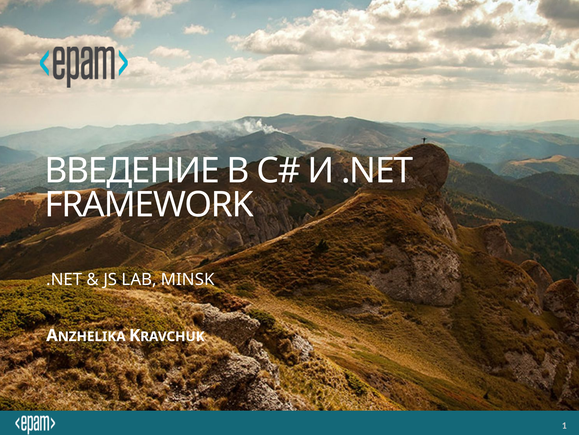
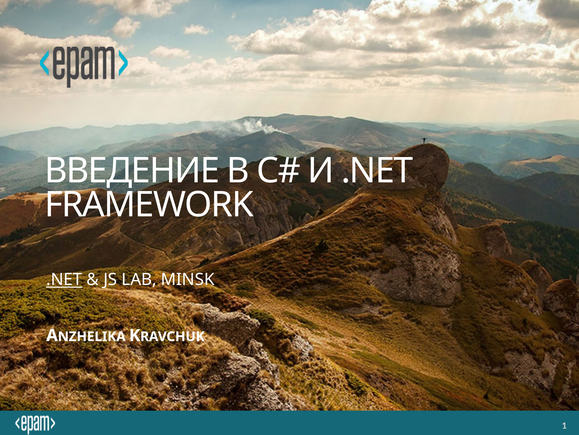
.NET underline: none -> present (64, 279)
